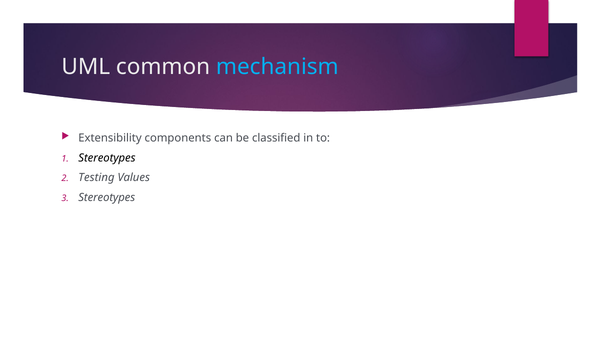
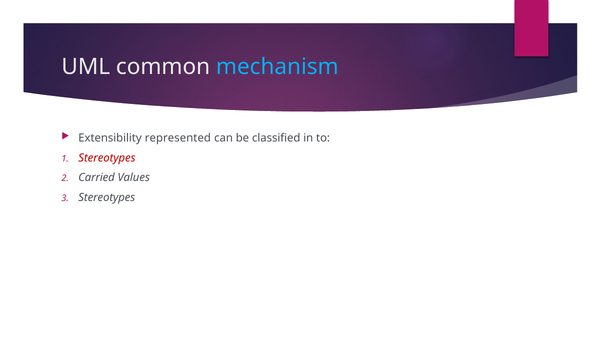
components: components -> represented (178, 138)
Stereotypes colour: black -> red (107, 158)
Testing: Testing -> Carried (97, 178)
